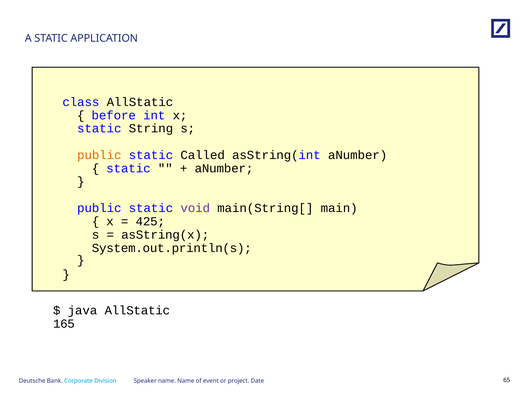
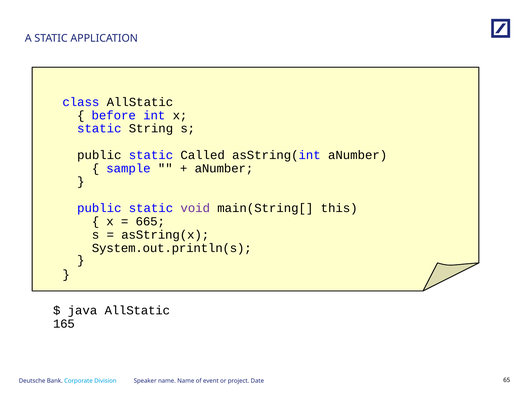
public colour: orange -> black (99, 155)
static: static -> sample (128, 168)
main: main -> this (339, 208)
425: 425 -> 665 (150, 221)
